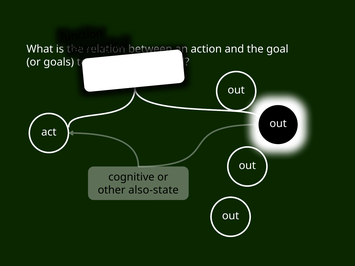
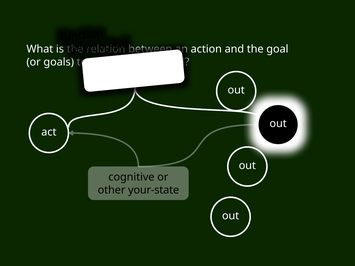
also-state: also-state -> your-state (154, 190)
